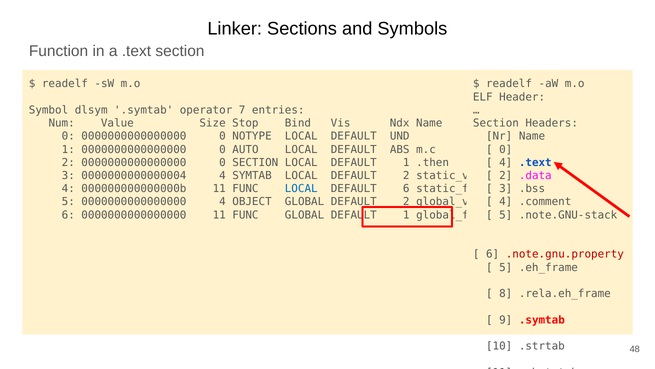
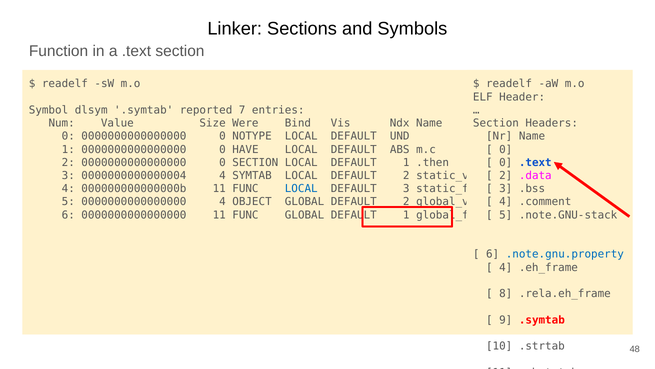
operator: operator -> reported (206, 110)
Stop: Stop -> Were (245, 123)
AUTO: AUTO -> HAVE (245, 149)
4: 4 -> 0 (506, 162)
DEFAULT 6: 6 -> 3 (406, 188)
.note.gnu.property colour: red -> blue (565, 254)
5: 5 -> 4 (506, 267)
